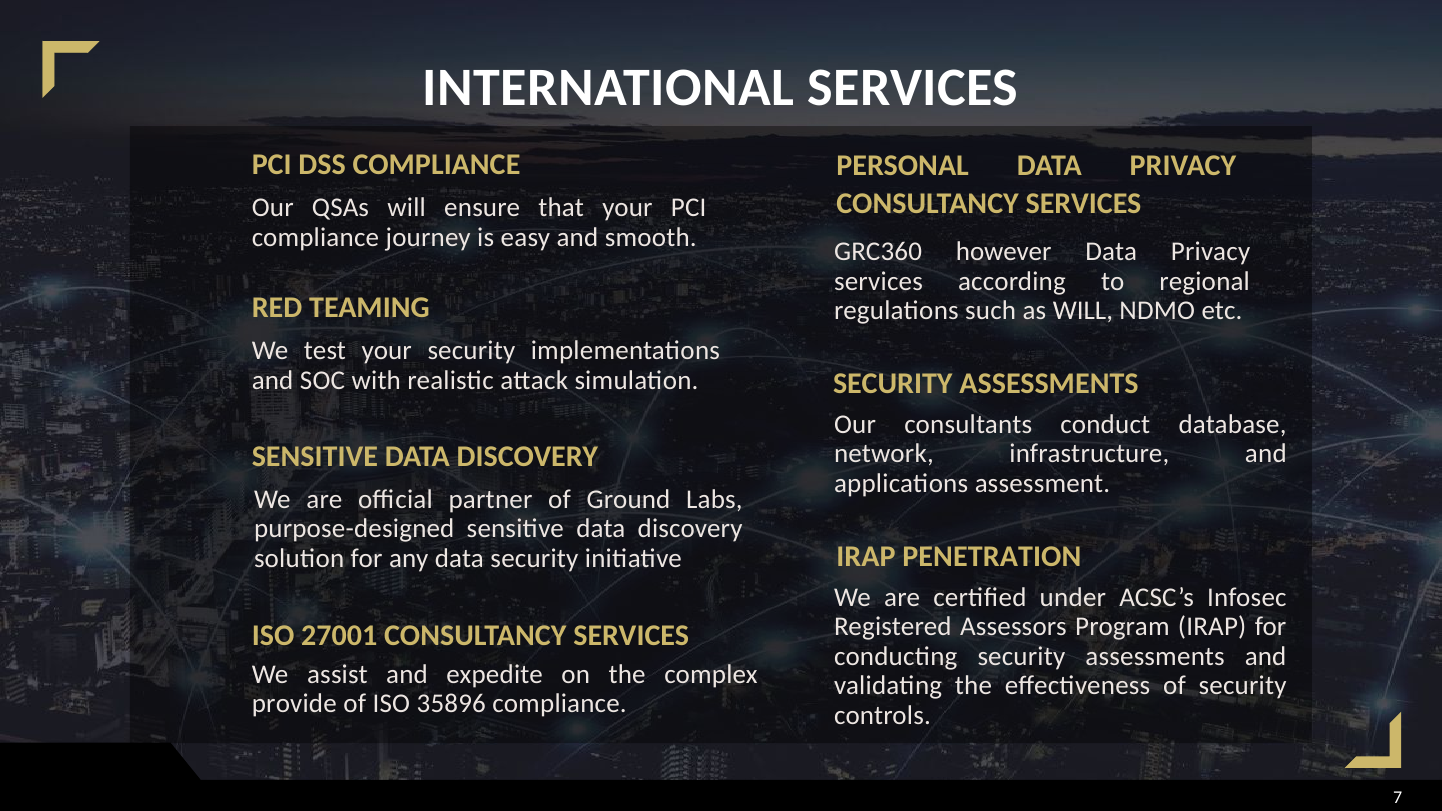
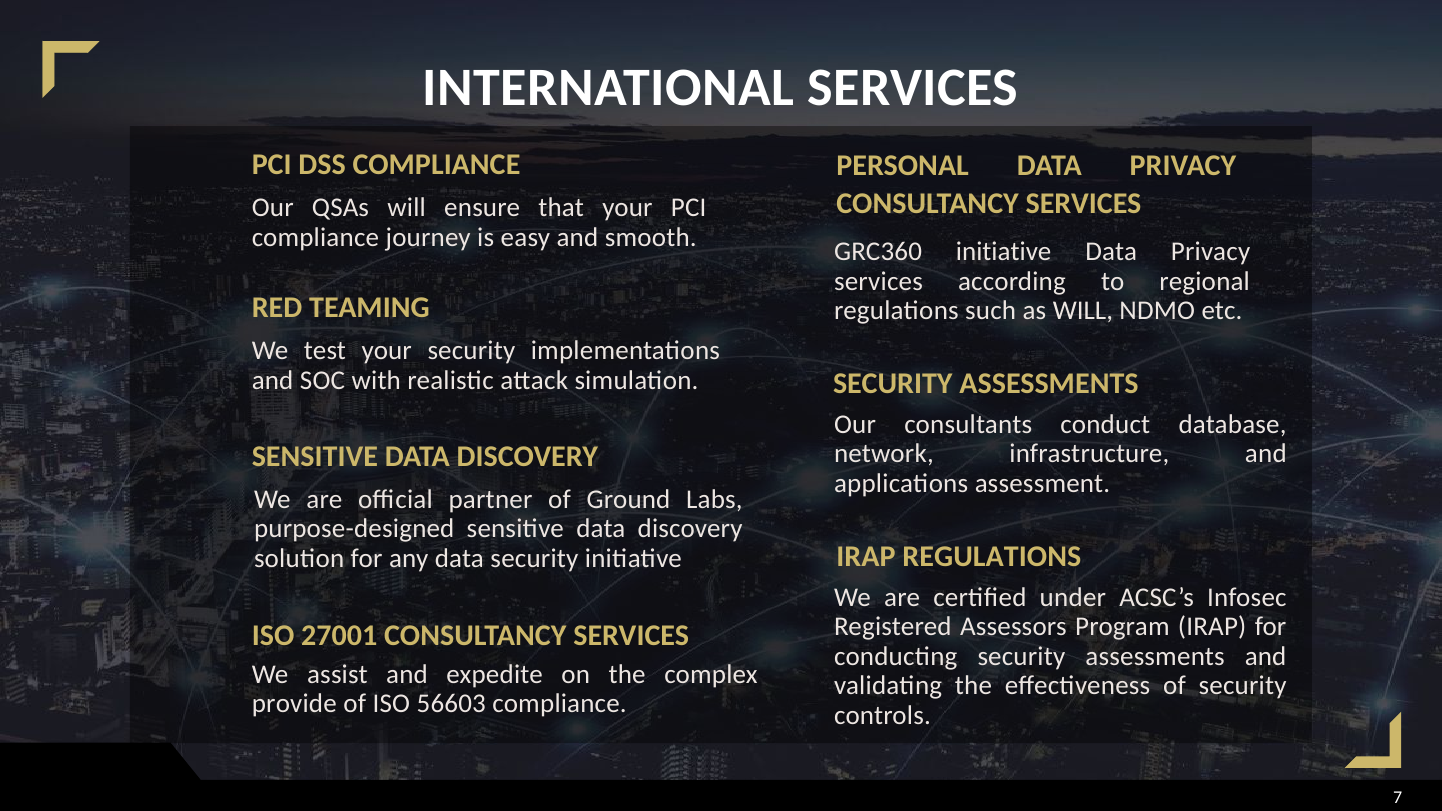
GRC360 however: however -> initiative (1004, 252)
IRAP PENETRATION: PENETRATION -> REGULATIONS (992, 557)
35896: 35896 -> 56603 (451, 704)
